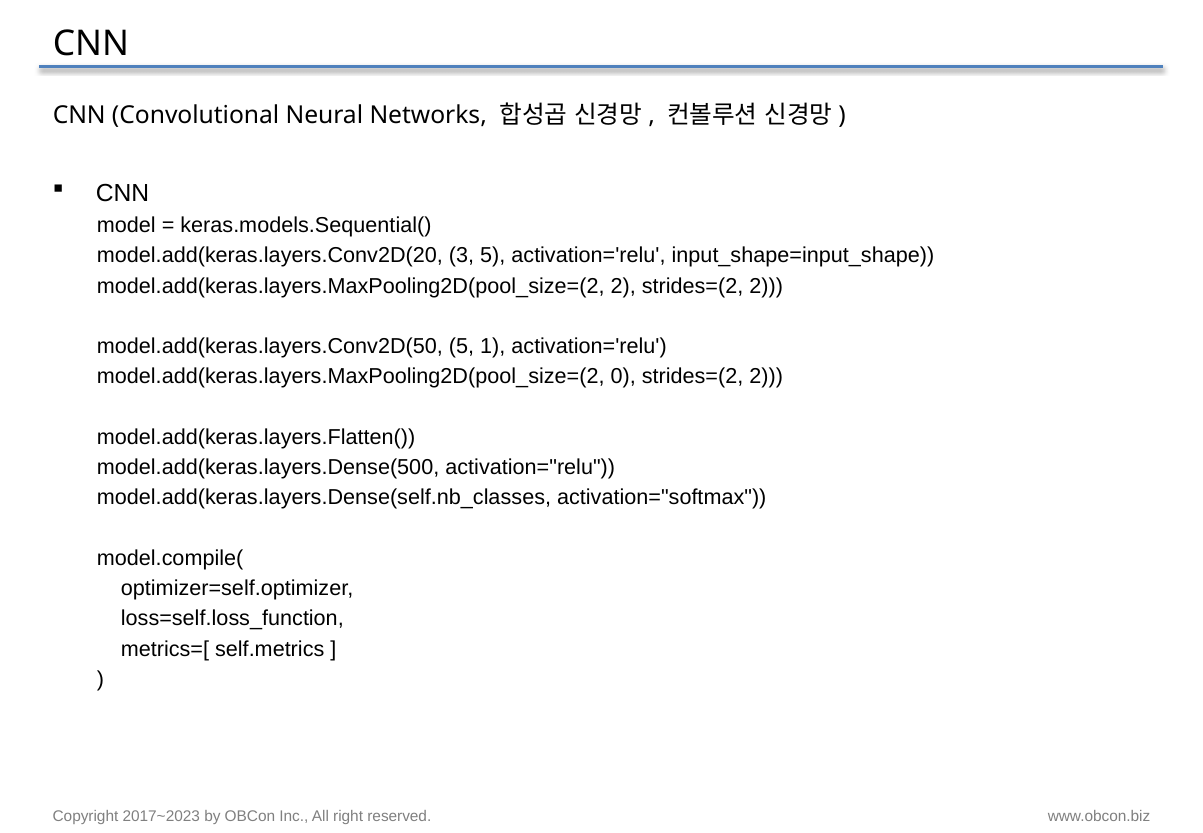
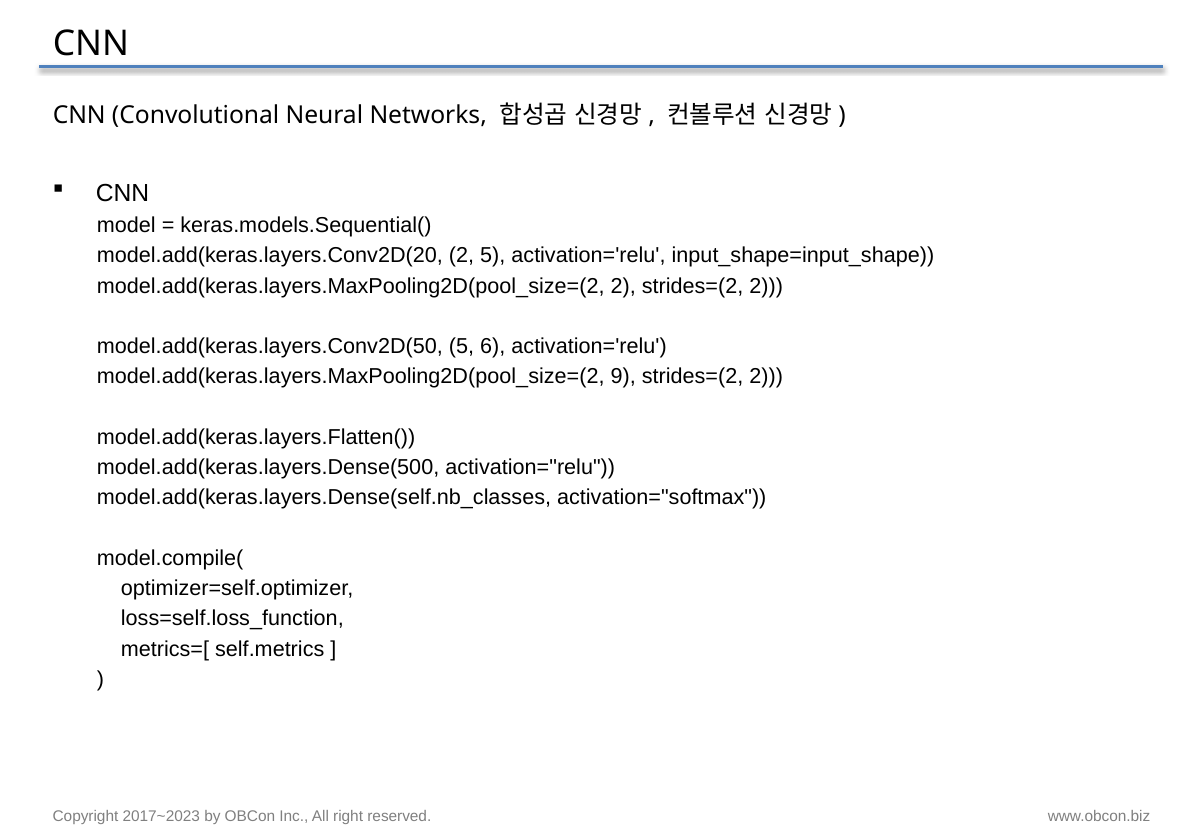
model.add(keras.layers.Conv2D(20 3: 3 -> 2 (462, 256)
1: 1 -> 6 (493, 346)
0: 0 -> 9 (623, 377)
